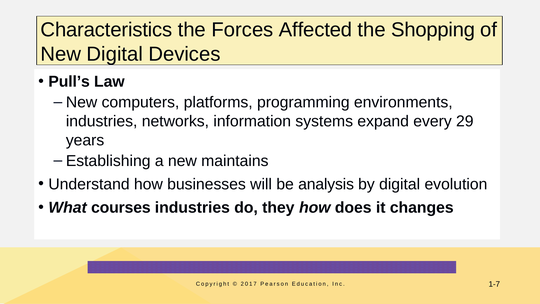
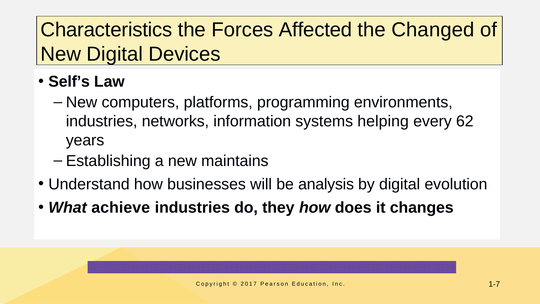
Shopping: Shopping -> Changed (433, 30)
Pull’s: Pull’s -> Self’s (69, 82)
expand: expand -> helping (383, 121)
29: 29 -> 62 (465, 121)
courses: courses -> achieve (121, 207)
